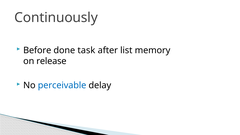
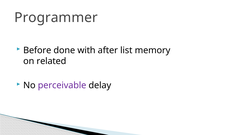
Continuously: Continuously -> Programmer (56, 18)
task: task -> with (86, 50)
release: release -> related (51, 61)
perceivable colour: blue -> purple (62, 85)
